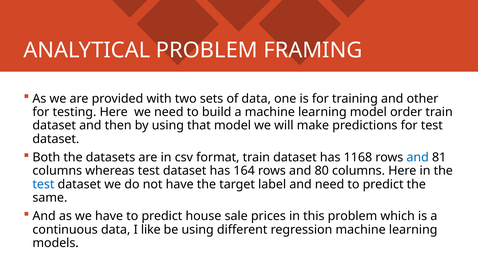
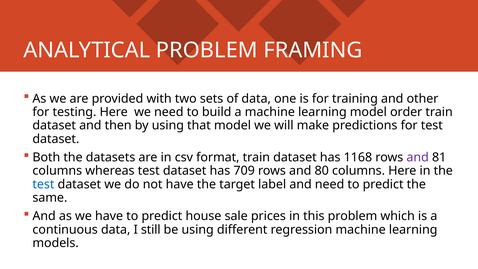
and colour: blue -> purple (418, 157)
164: 164 -> 709 (244, 171)
like: like -> still (151, 229)
